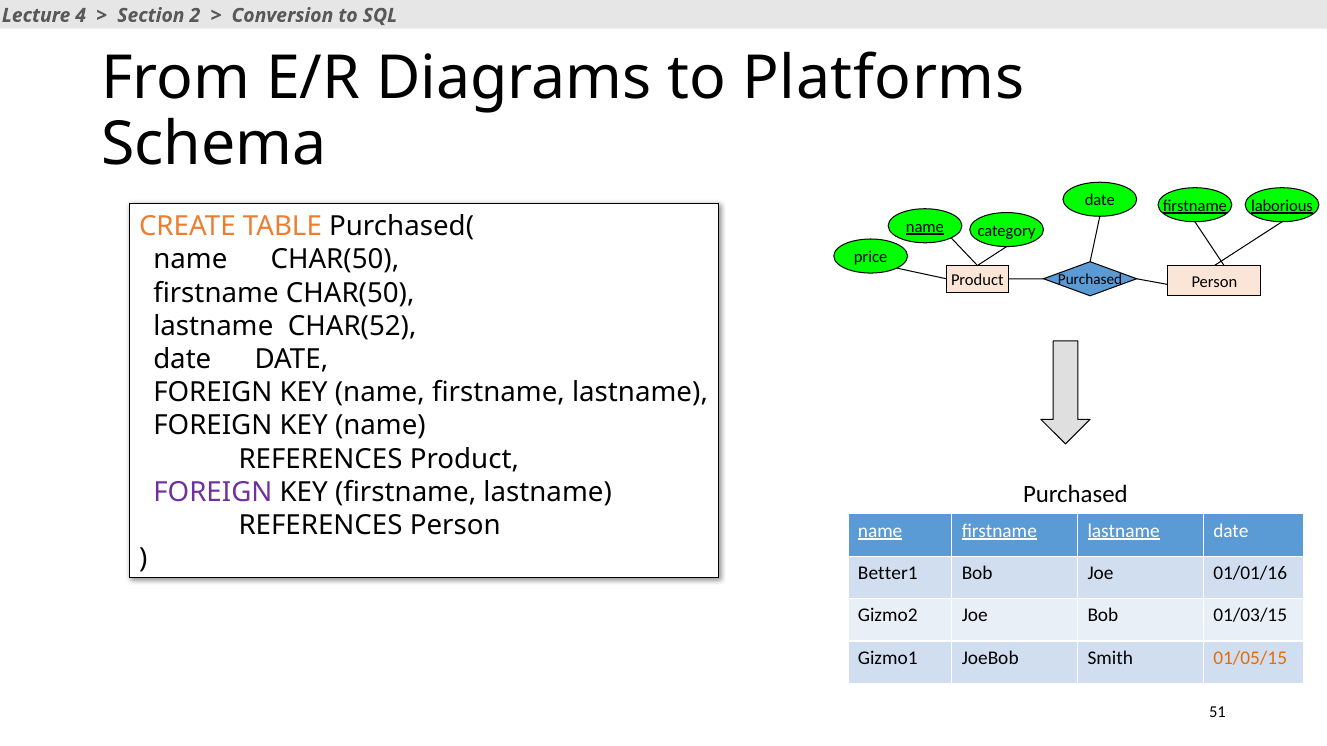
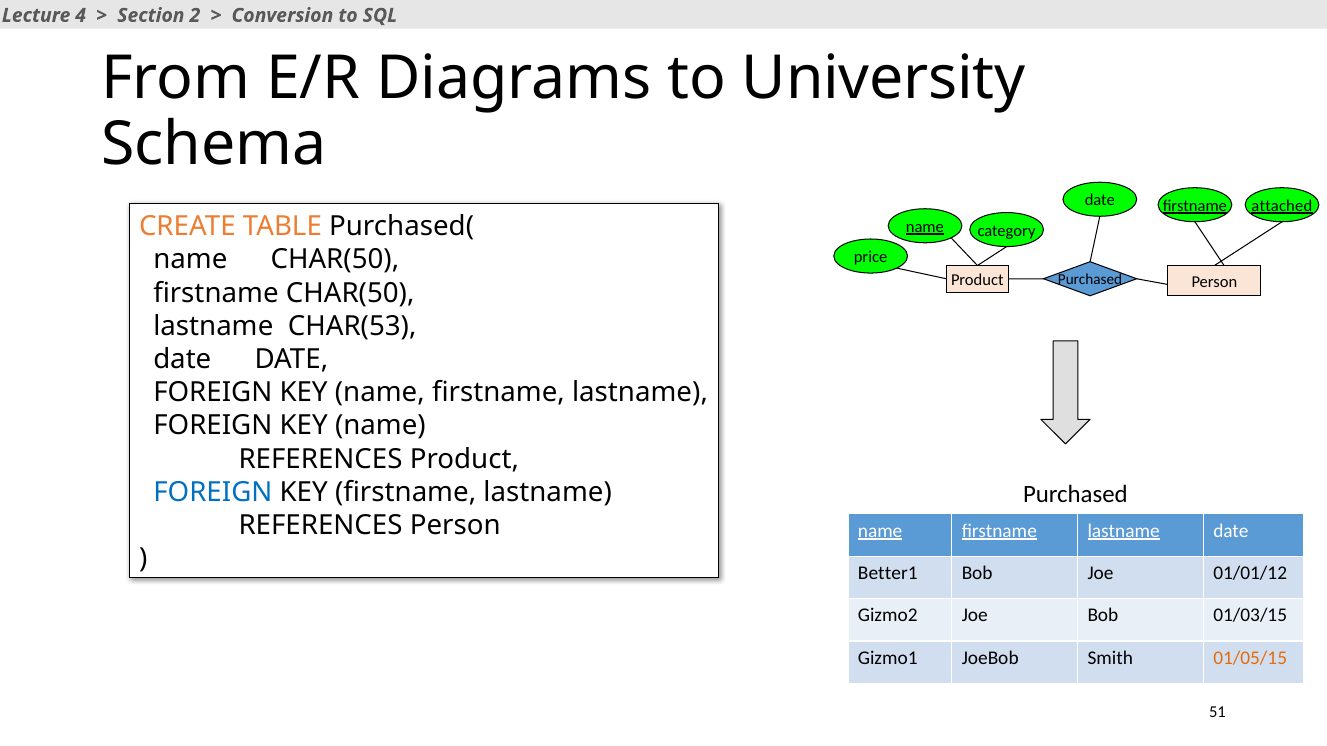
Platforms: Platforms -> University (884, 79)
laborious: laborious -> attached (1282, 206)
CHAR(52: CHAR(52 -> CHAR(53 (352, 326)
FOREIGN colour: purple -> blue (213, 492)
01/01/16: 01/01/16 -> 01/01/12 (1250, 574)
